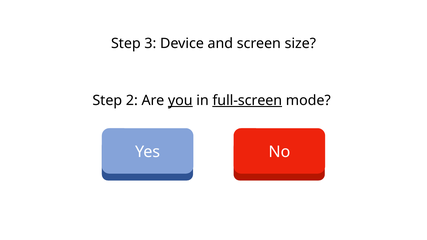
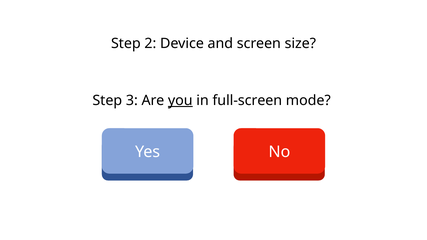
3: 3 -> 2 (150, 44)
2: 2 -> 3 (132, 100)
full-screen underline: present -> none (247, 100)
